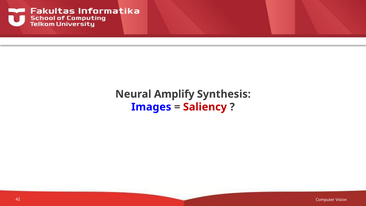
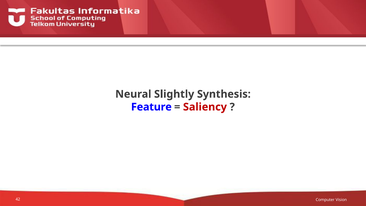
Amplify: Amplify -> Slightly (174, 94)
Images: Images -> Feature (151, 107)
